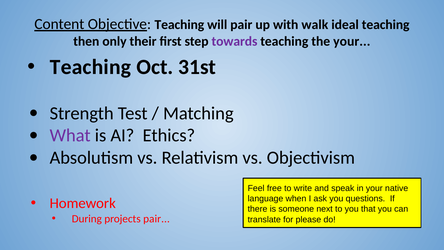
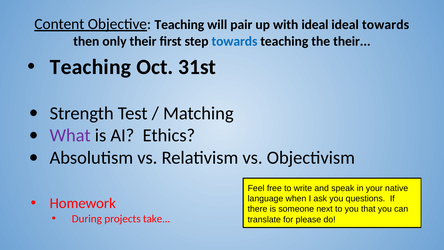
with walk: walk -> ideal (315, 25)
ideal teaching: teaching -> towards (386, 25)
towards colour: purple -> blue (234, 41)
the your: your -> their (352, 41)
projects pair: pair -> take (157, 218)
